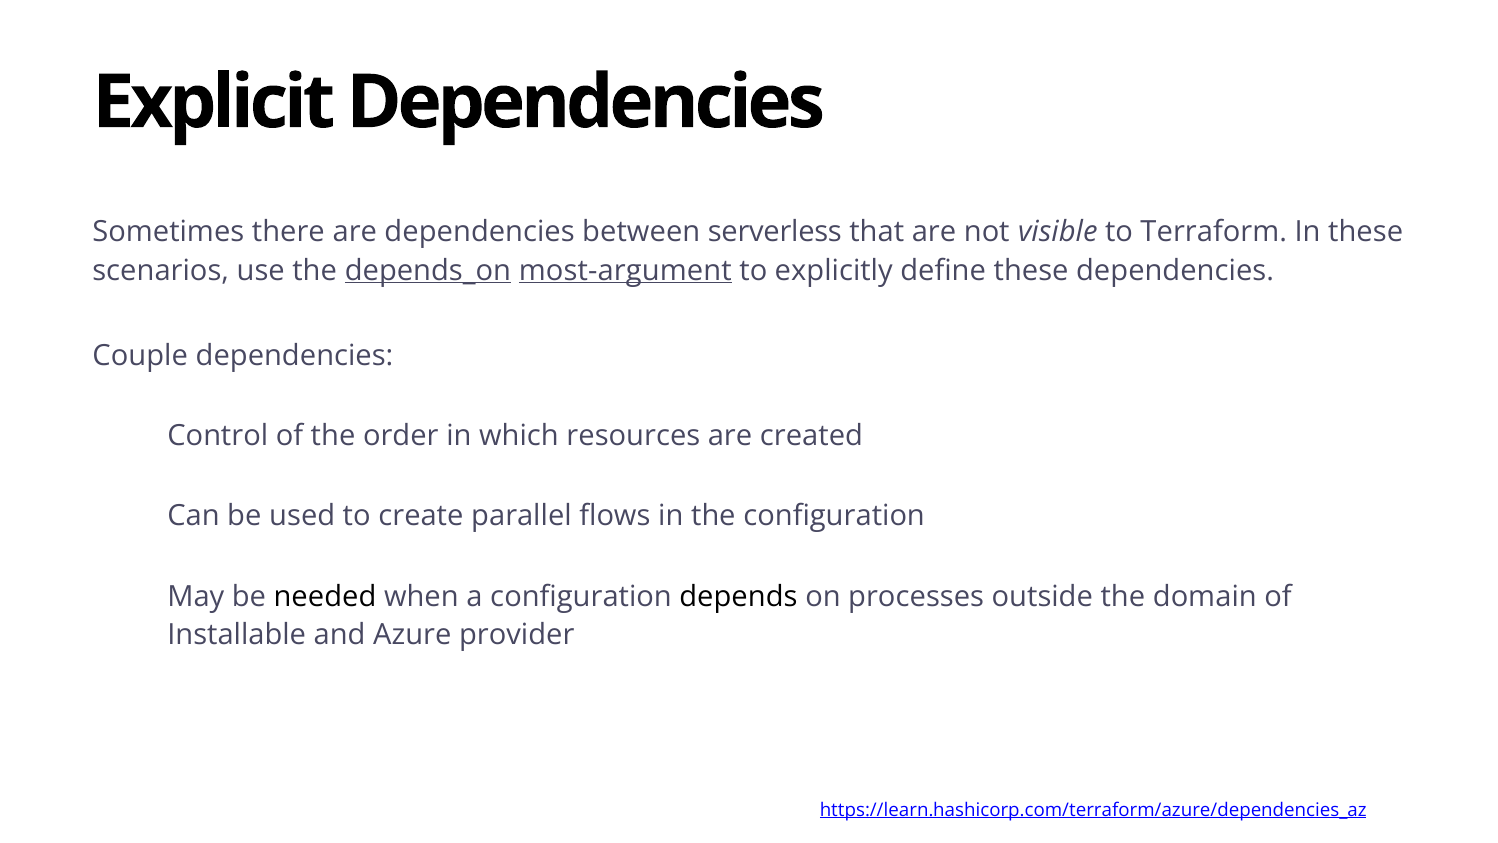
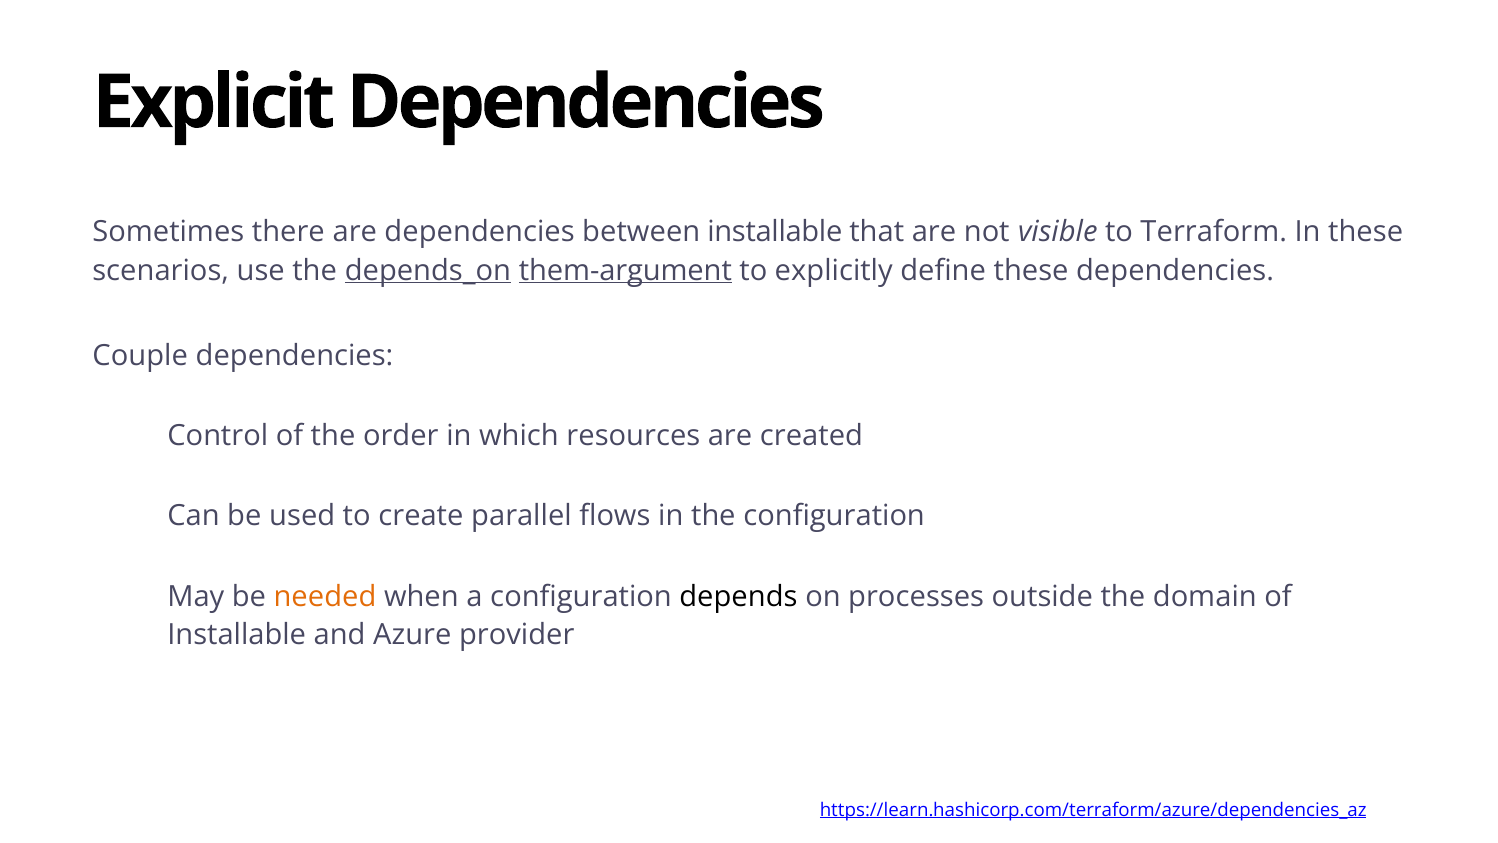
between serverless: serverless -> installable (775, 232)
most-argument: most-argument -> them-argument (625, 271)
needed colour: black -> orange (325, 596)
